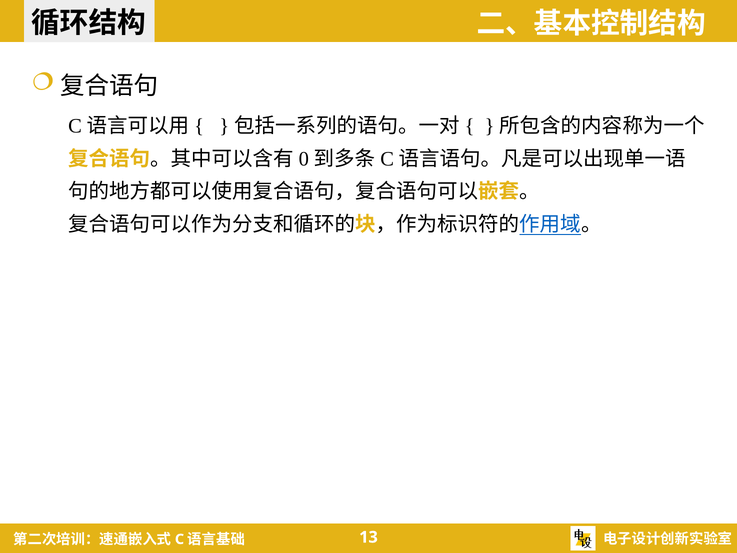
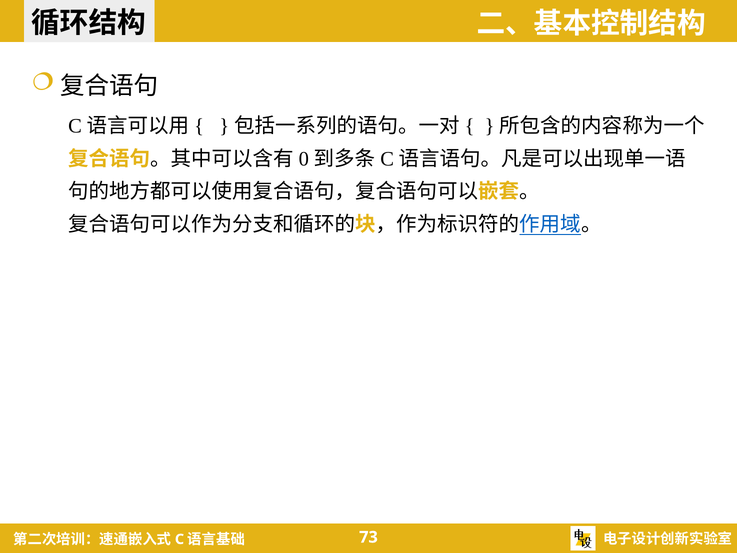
13: 13 -> 73 (369, 537)
